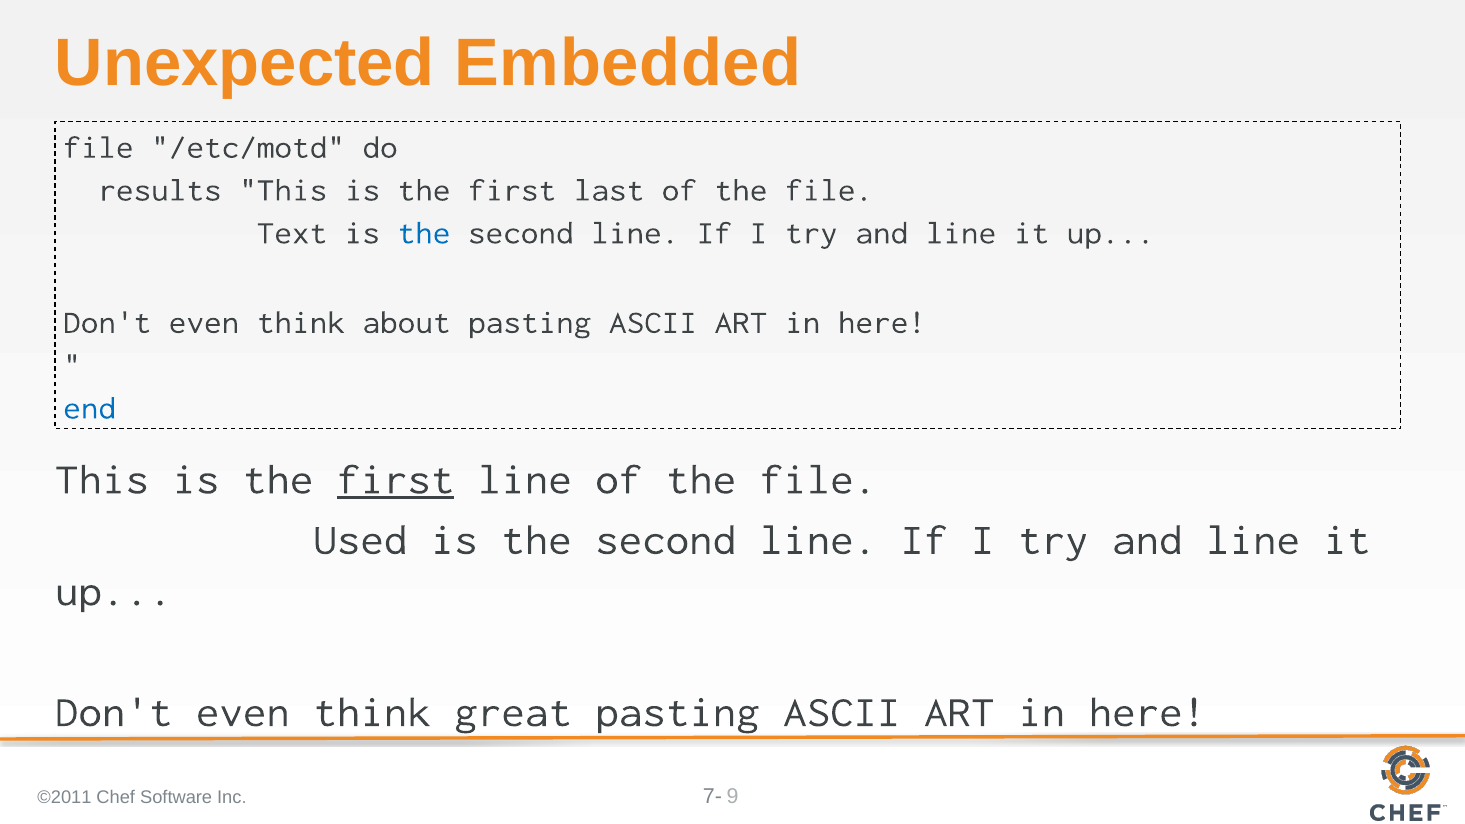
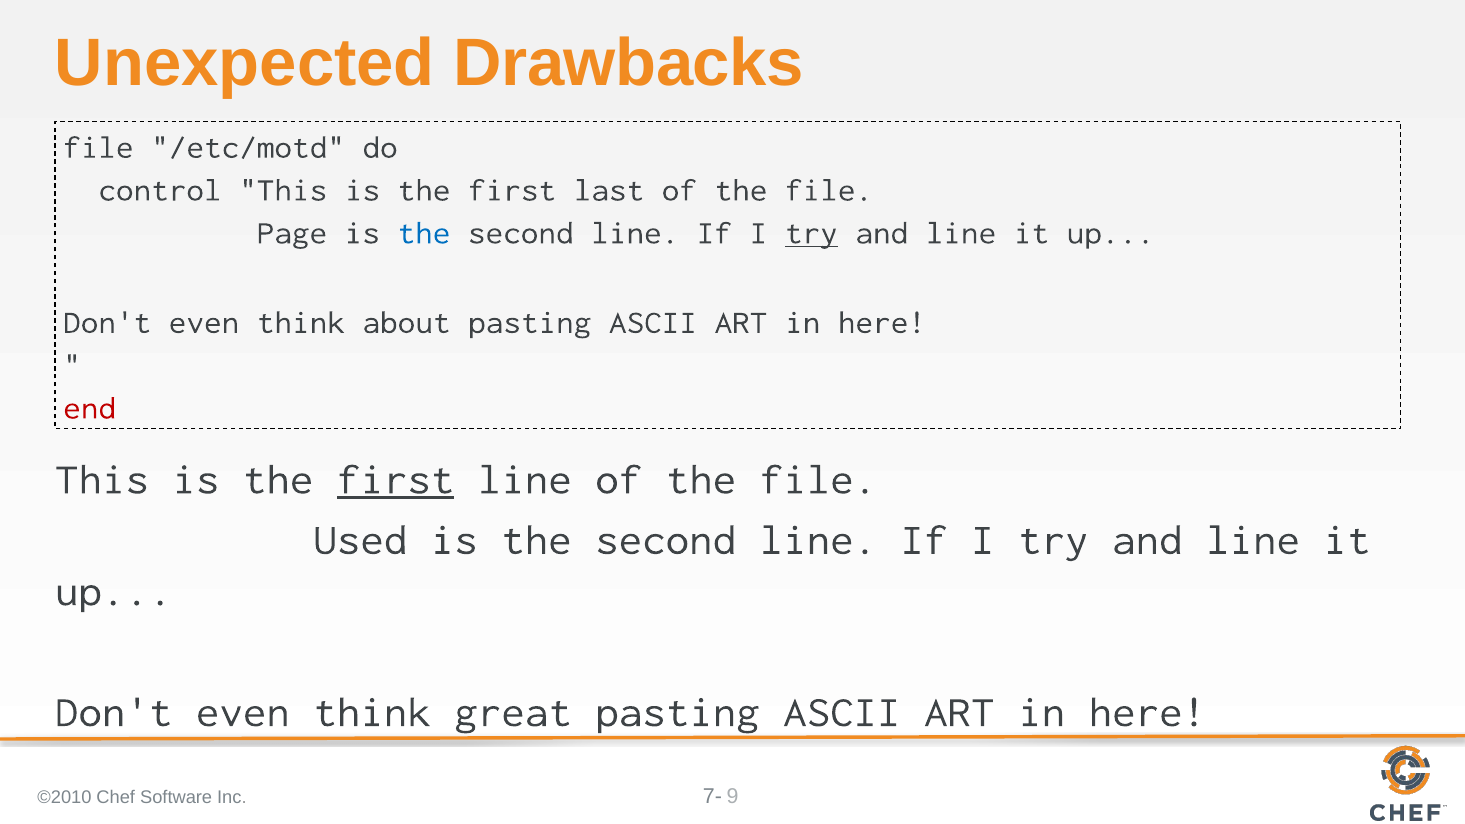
Embedded: Embedded -> Drawbacks (629, 63)
results: results -> control (160, 190)
Text: Text -> Page (292, 233)
try underline: none -> present (811, 233)
end colour: blue -> red (90, 408)
©2011: ©2011 -> ©2010 (64, 797)
